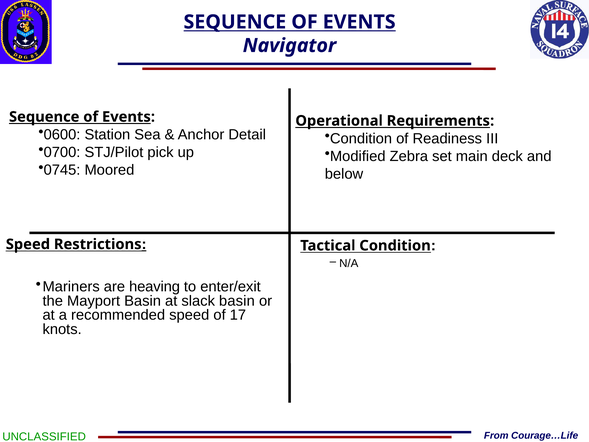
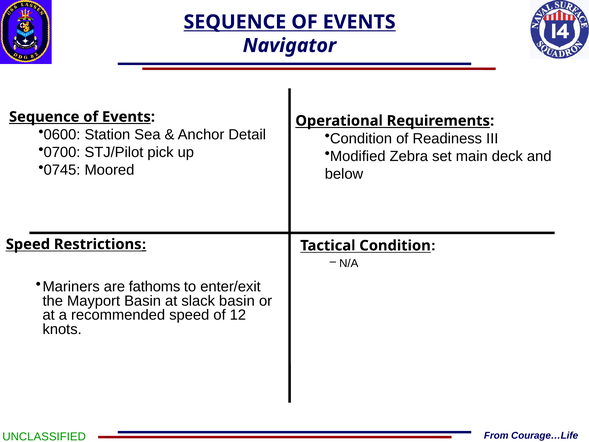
heaving: heaving -> fathoms (155, 287)
17: 17 -> 12 (238, 315)
